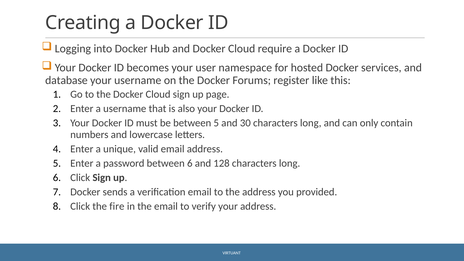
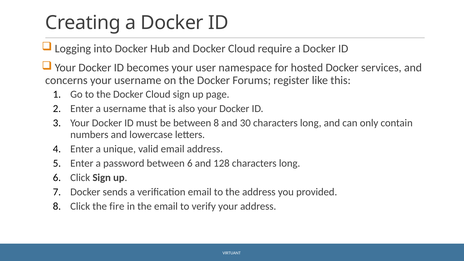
database: database -> concerns (66, 80)
between 5: 5 -> 8 (216, 123)
